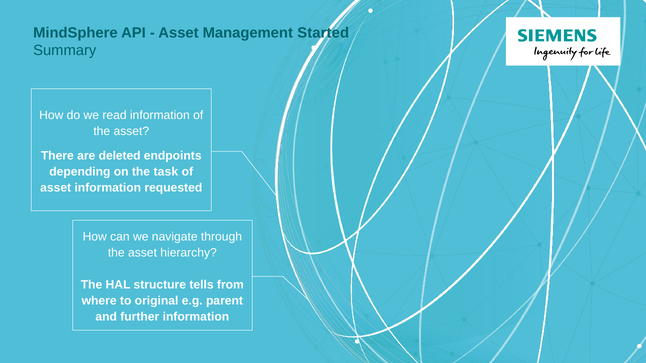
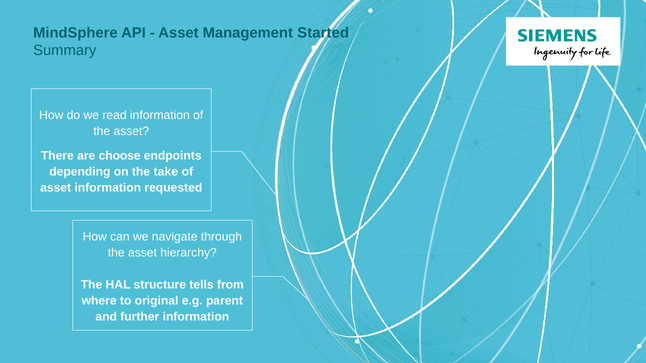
deleted: deleted -> choose (120, 156)
task: task -> take (166, 172)
